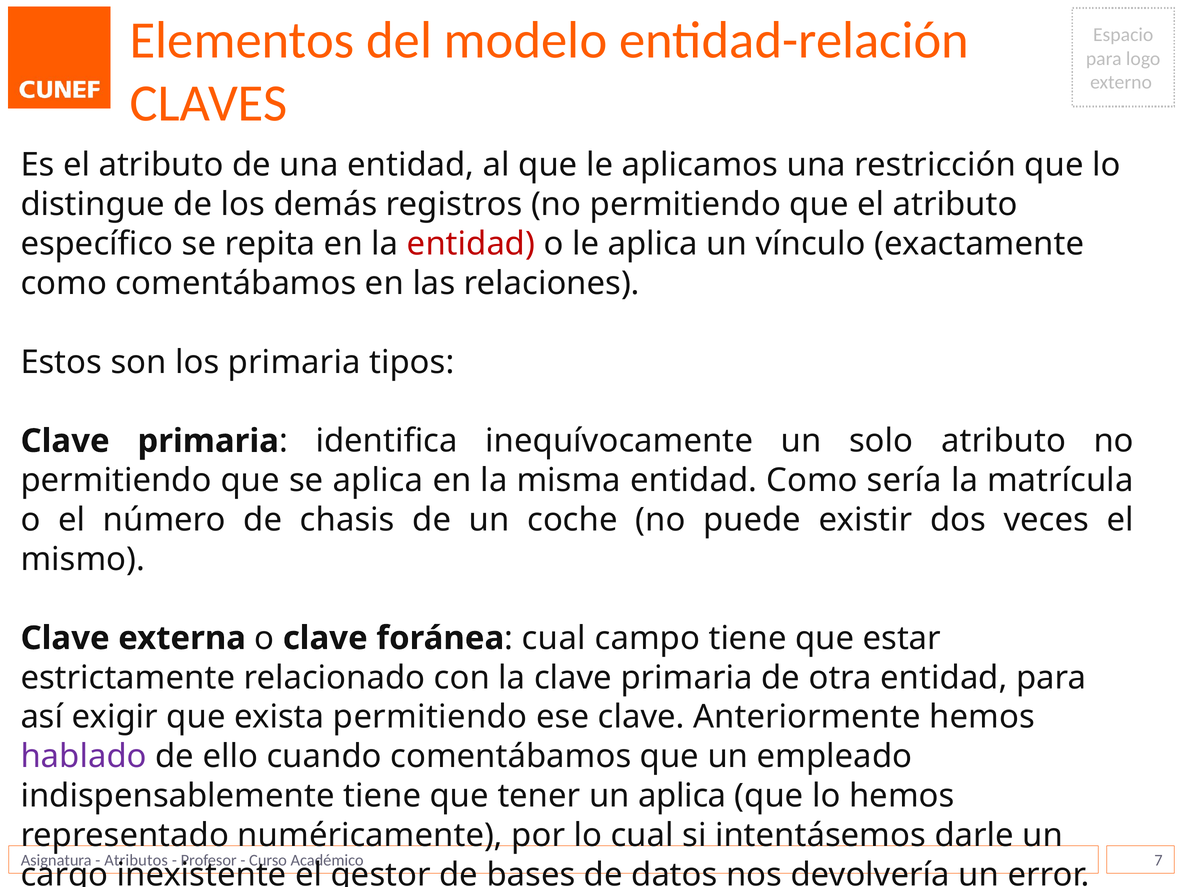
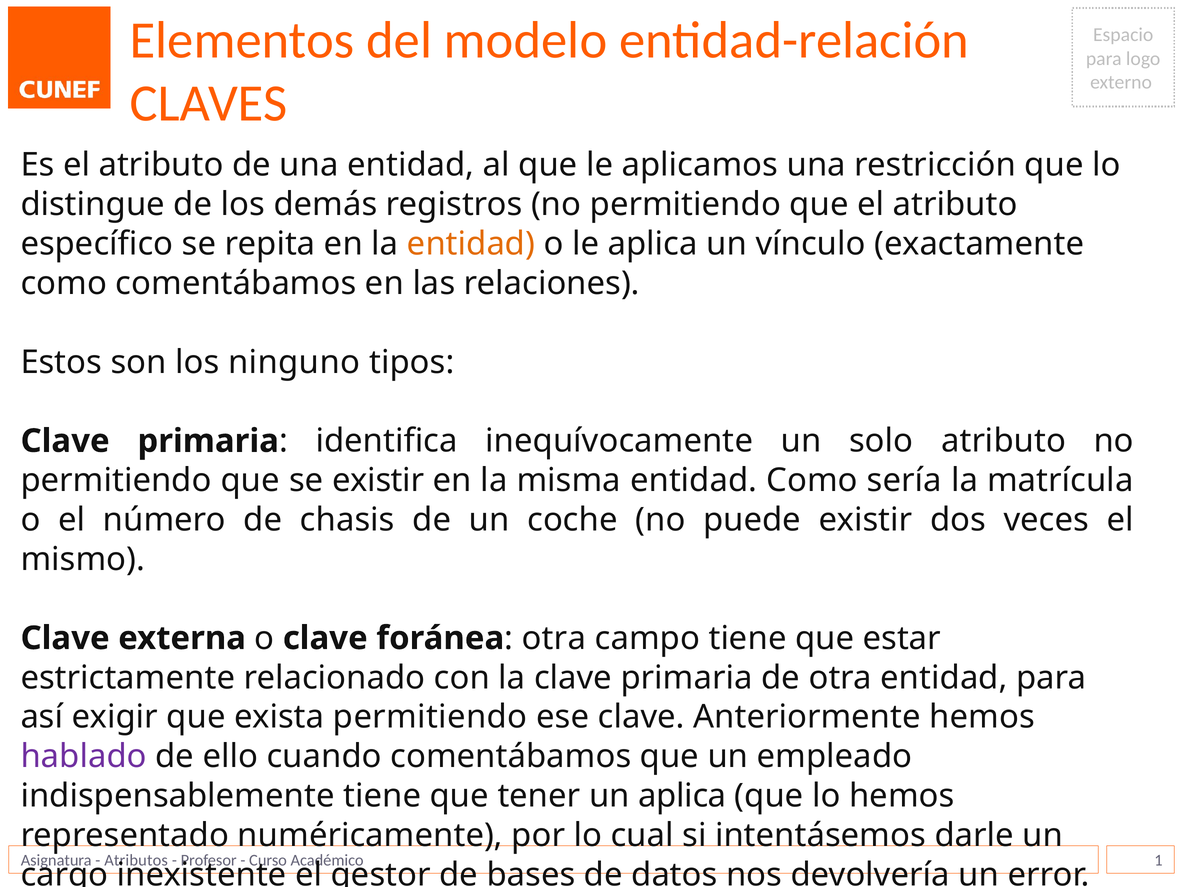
entidad colour: red -> orange (471, 244)
los primaria: primaria -> ninguno (294, 362)
se aplica: aplica -> existir (378, 481)
cual: cual -> otra (554, 638)
7: 7 -> 1 (1158, 861)
